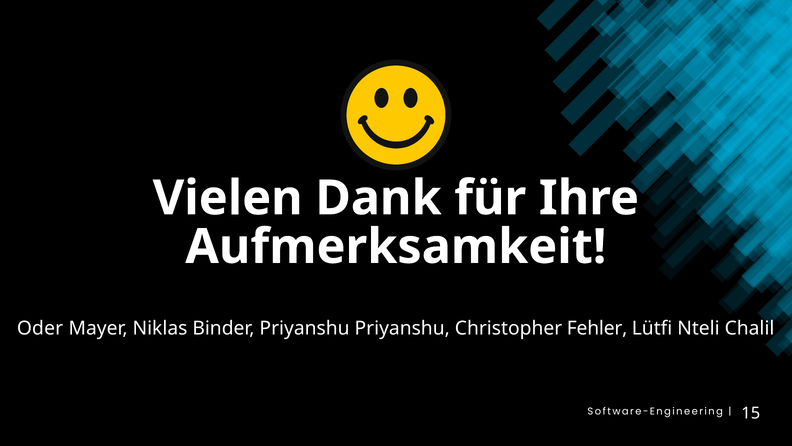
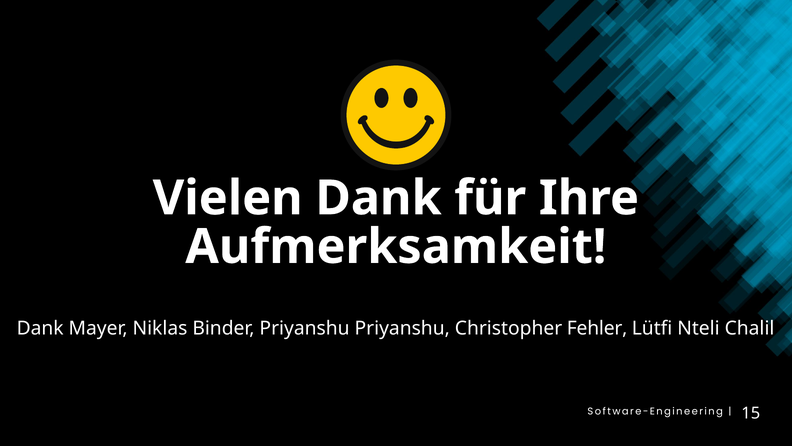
Oder: Oder -> Dank (40, 328)
